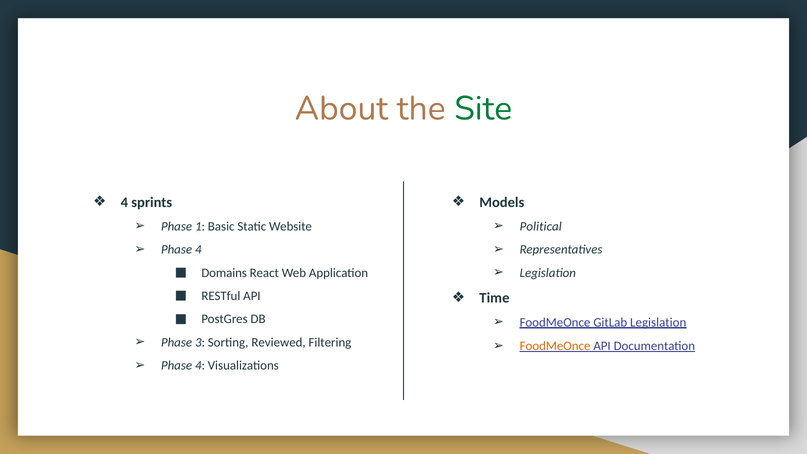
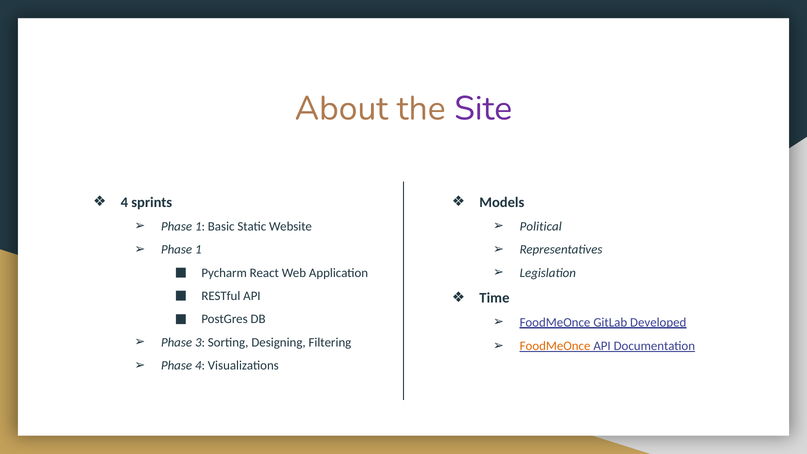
Site colour: green -> purple (483, 108)
4: 4 -> 1 (198, 250)
Domains: Domains -> Pycharm (224, 273)
GitLab Legislation: Legislation -> Developed (658, 322)
Reviewed: Reviewed -> Designing (279, 342)
